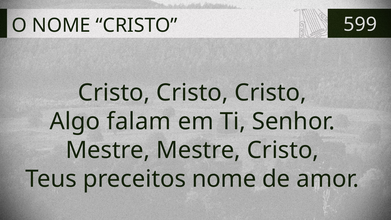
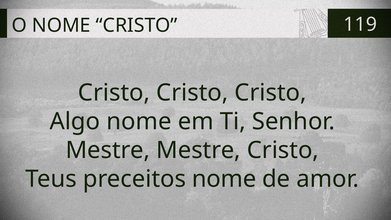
599: 599 -> 119 (360, 24)
Algo falam: falam -> nome (139, 122)
